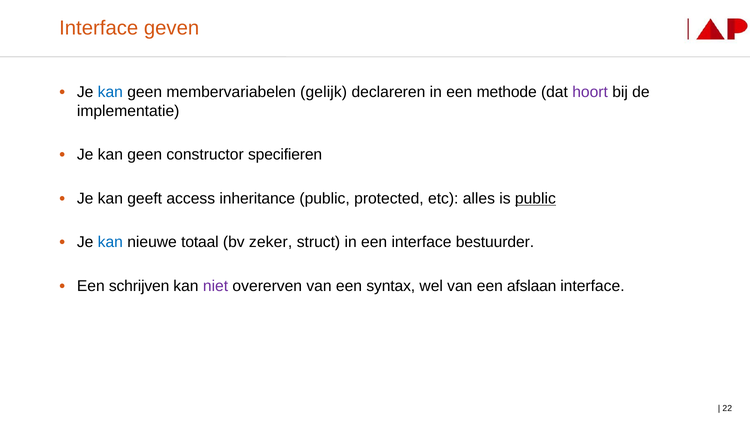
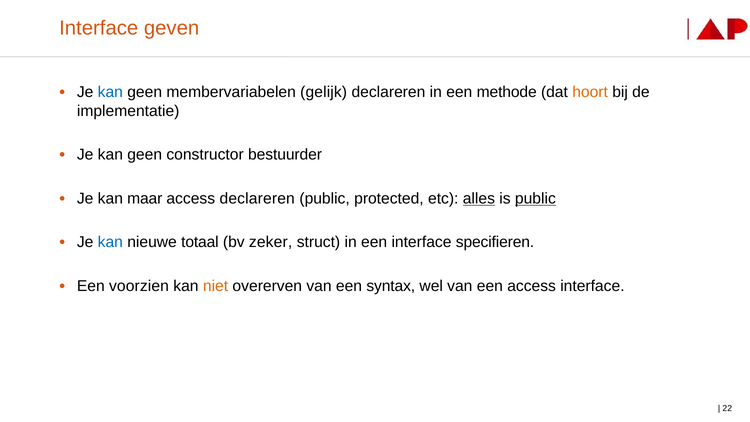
hoort colour: purple -> orange (590, 92)
specifieren: specifieren -> bestuurder (285, 155)
geeft: geeft -> maar (145, 198)
access inheritance: inheritance -> declareren (257, 198)
alles underline: none -> present (479, 198)
bestuurder: bestuurder -> specifieren (495, 242)
schrijven: schrijven -> voorzien (139, 286)
niet colour: purple -> orange (216, 286)
een afslaan: afslaan -> access (532, 286)
